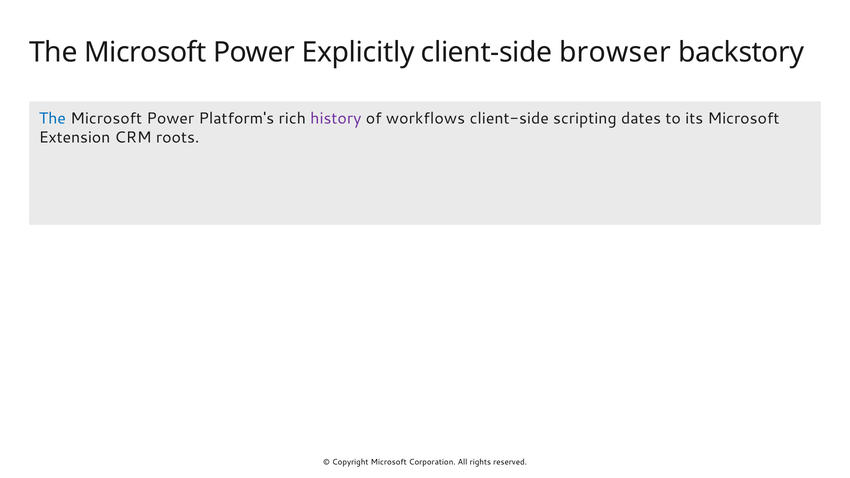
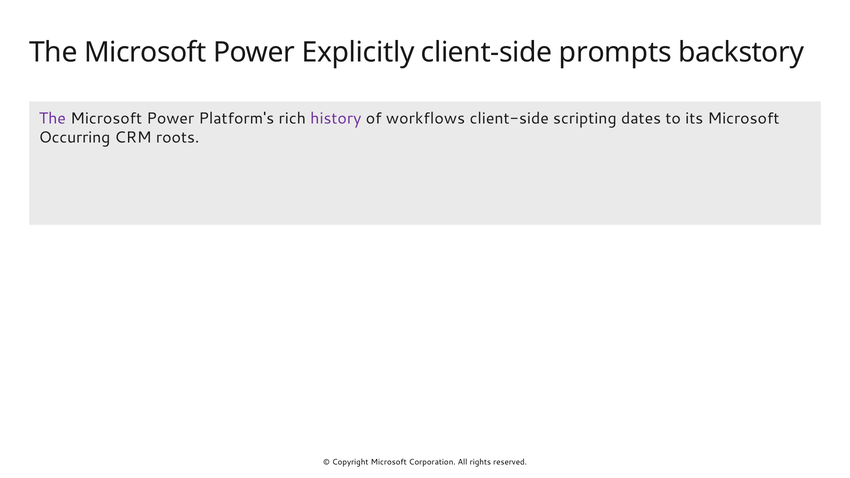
browser: browser -> prompts (615, 52)
The colour: blue -> purple (52, 119)
Extension: Extension -> Occurring (75, 138)
